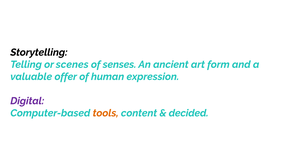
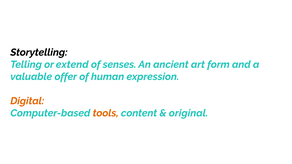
scenes: scenes -> extend (72, 65)
Digital colour: purple -> orange (27, 101)
decided: decided -> original (189, 113)
